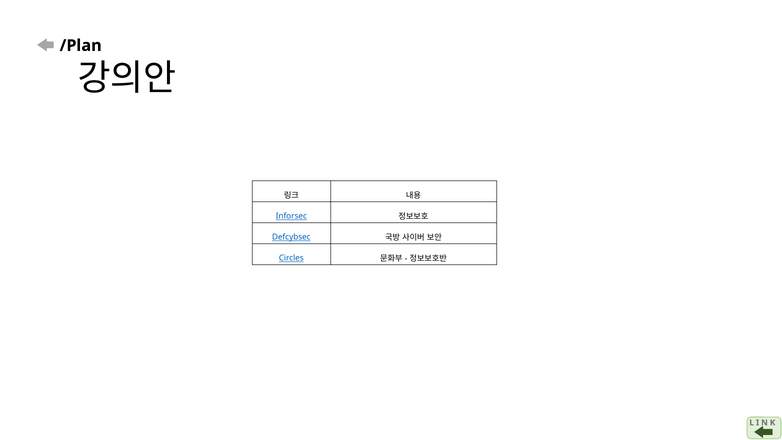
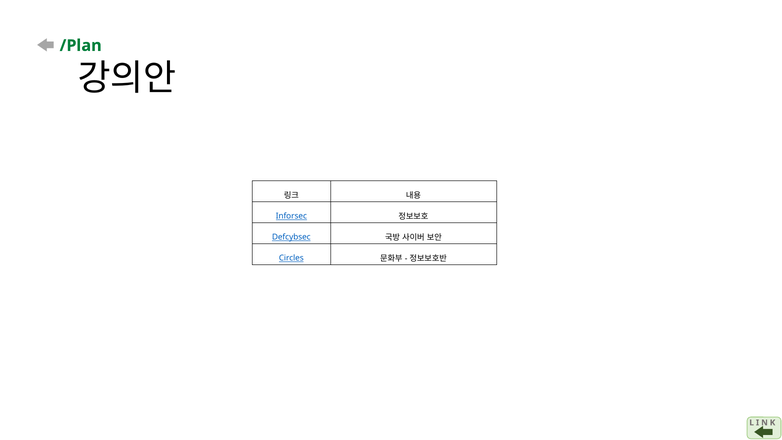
/Plan colour: black -> green (81, 46)
